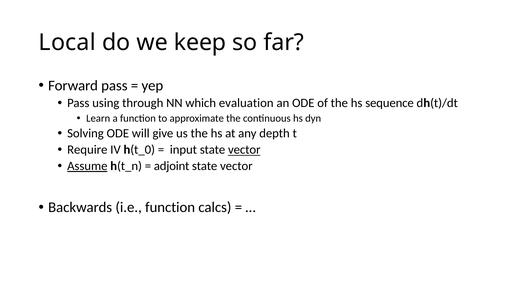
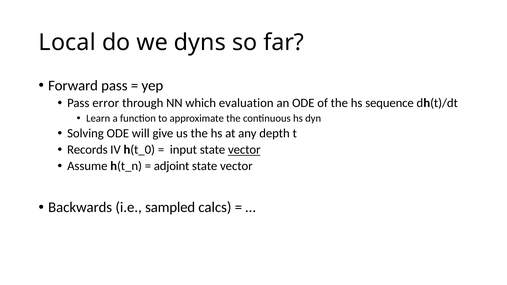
keep: keep -> dyns (200, 43)
using: using -> error (106, 103)
Require: Require -> Records (87, 150)
Assume underline: present -> none (87, 166)
i.e function: function -> sampled (170, 208)
